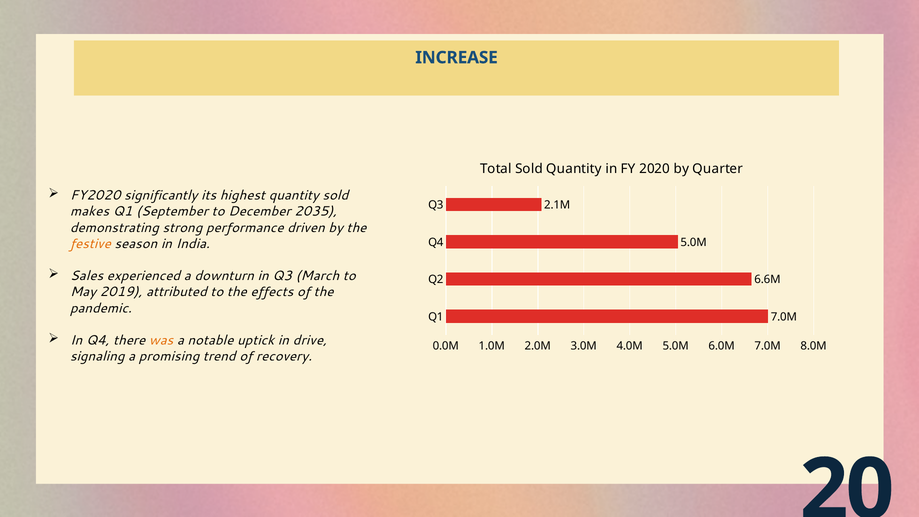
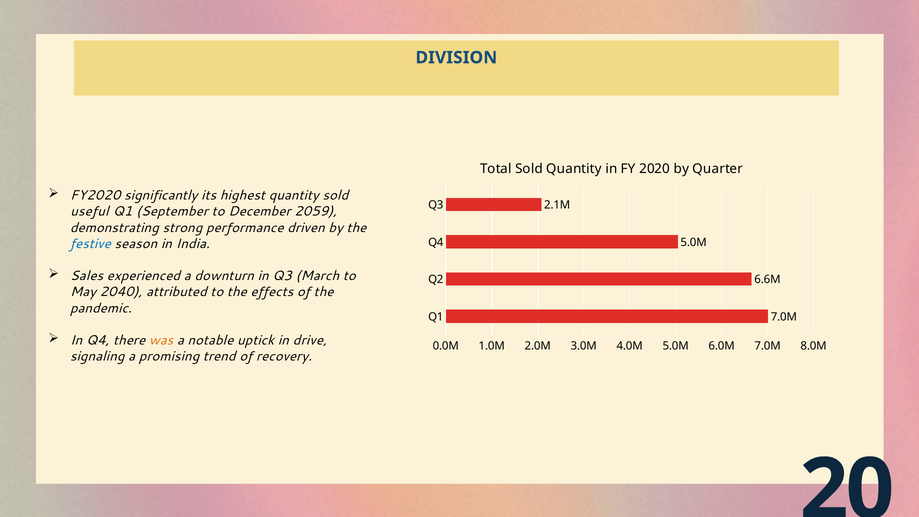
INCREASE: INCREASE -> DIVISION (456, 58)
makes: makes -> useful (90, 212)
2035: 2035 -> 2059 (316, 212)
festive colour: orange -> blue (90, 244)
2019: 2019 -> 2040 (121, 292)
